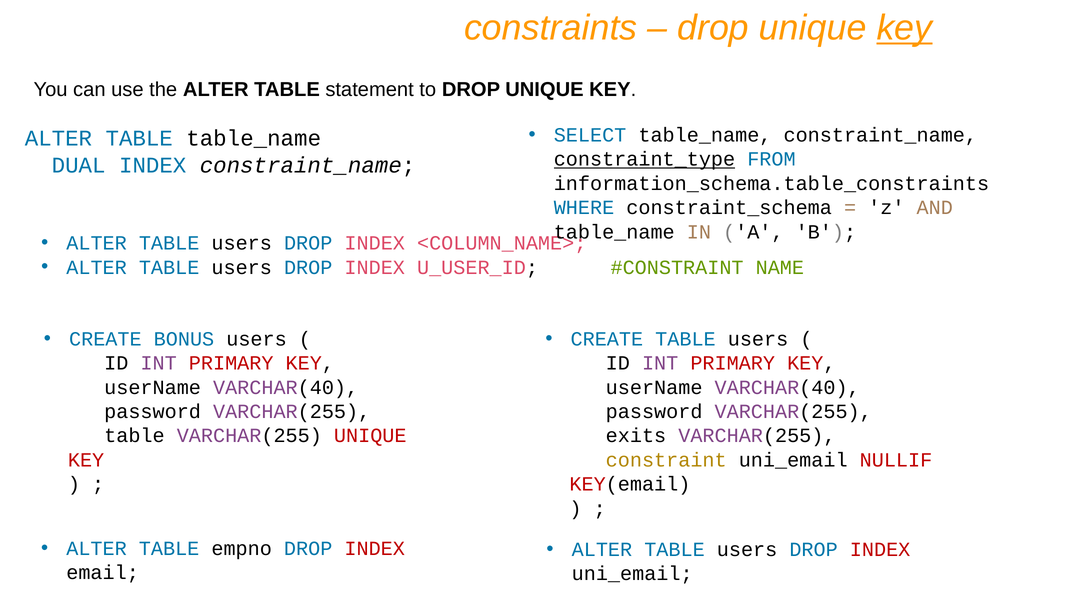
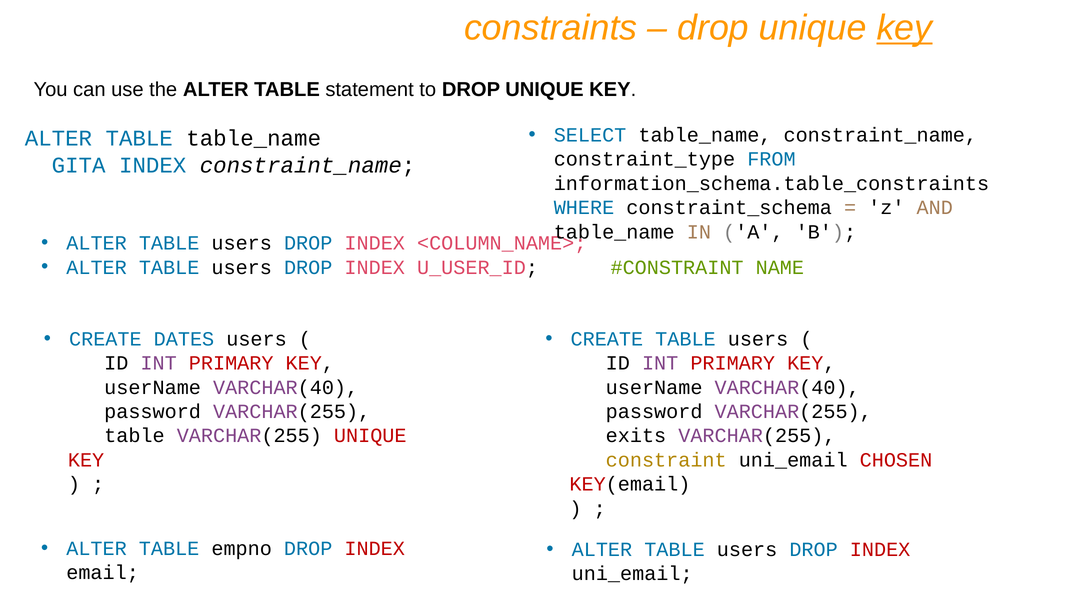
constraint_type underline: present -> none (644, 159)
DUAL: DUAL -> GITA (79, 165)
BONUS: BONUS -> DATES (184, 339)
NULLIF: NULLIF -> CHOSEN (896, 460)
